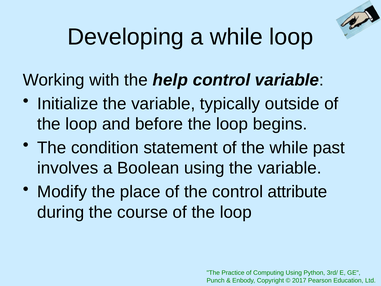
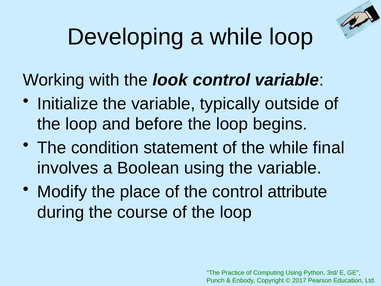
help: help -> look (170, 80)
past: past -> final (329, 148)
